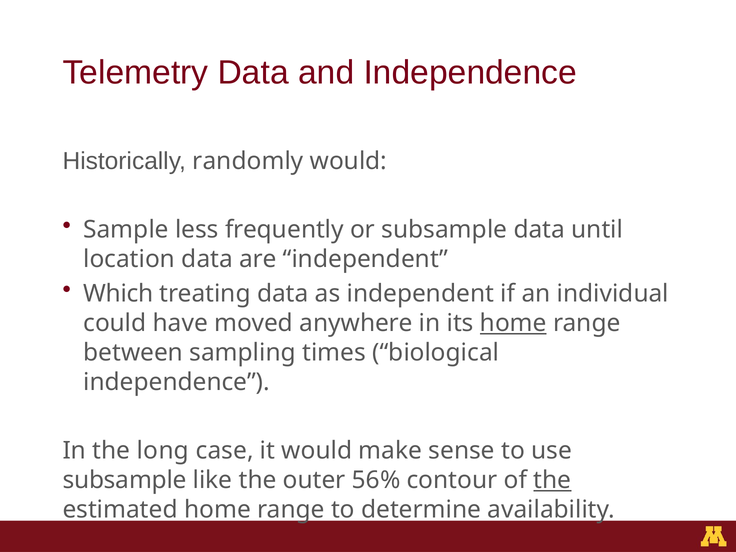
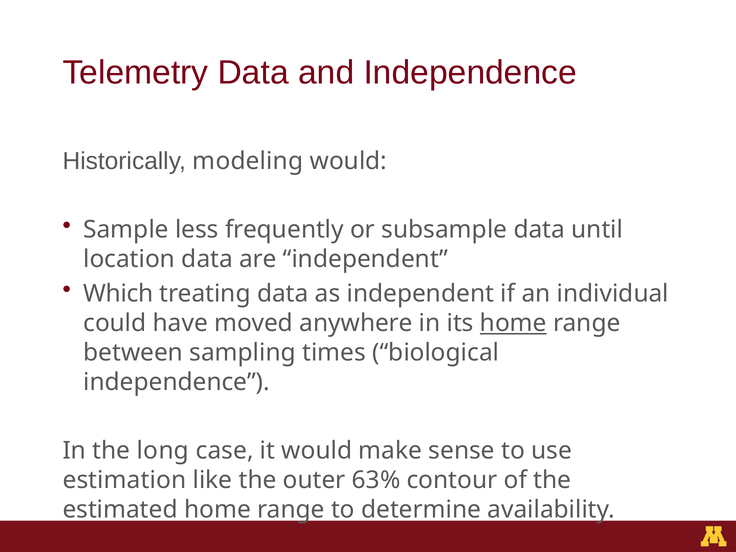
randomly: randomly -> modeling (248, 161)
subsample: subsample -> estimation (124, 480)
56%: 56% -> 63% (376, 480)
the underline: present -> none (552, 480)
